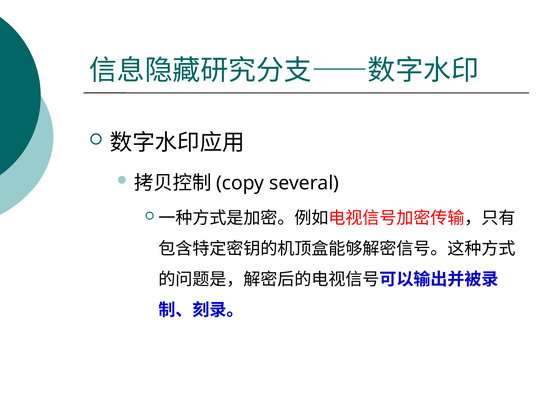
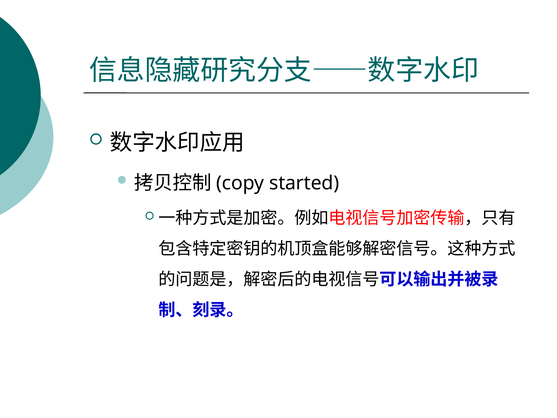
several: several -> started (304, 183)
